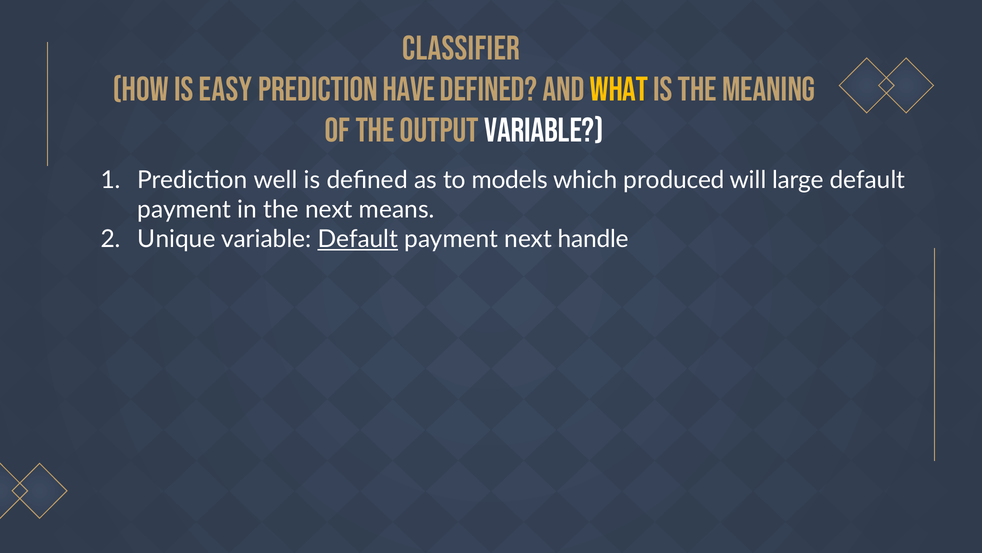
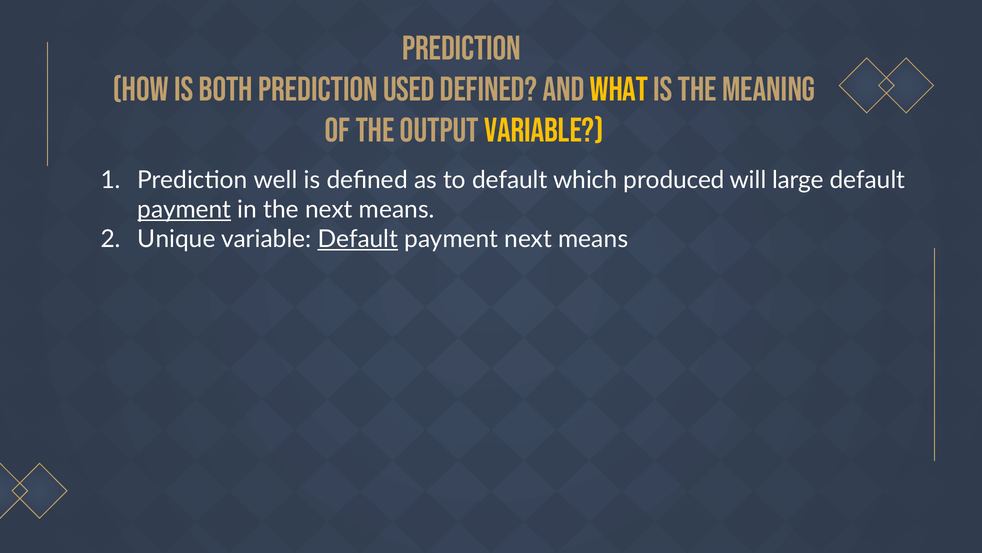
CLASSIFIER: CLASSIFIER -> PREDICTION (462, 49)
EASY: EASY -> BOTH (226, 90)
HAVE: HAVE -> USED (409, 90)
VARIABLE colour: white -> yellow (544, 130)
to models: models -> default (510, 180)
payment underline: none -> present (184, 209)
payment next handle: handle -> means (593, 239)
